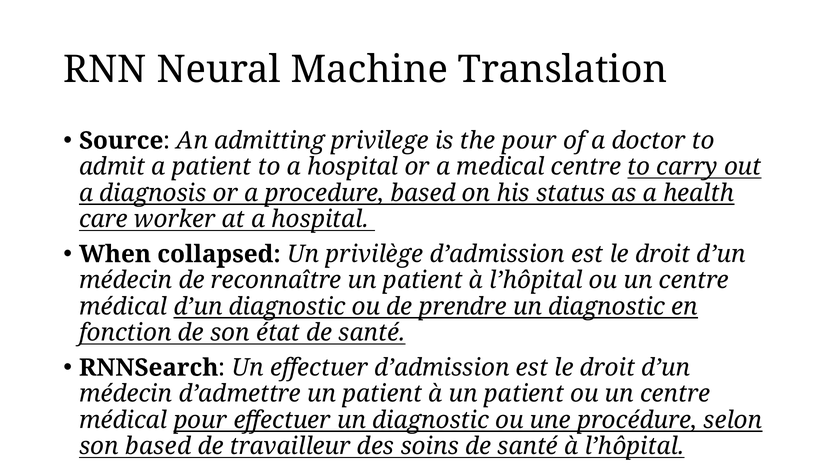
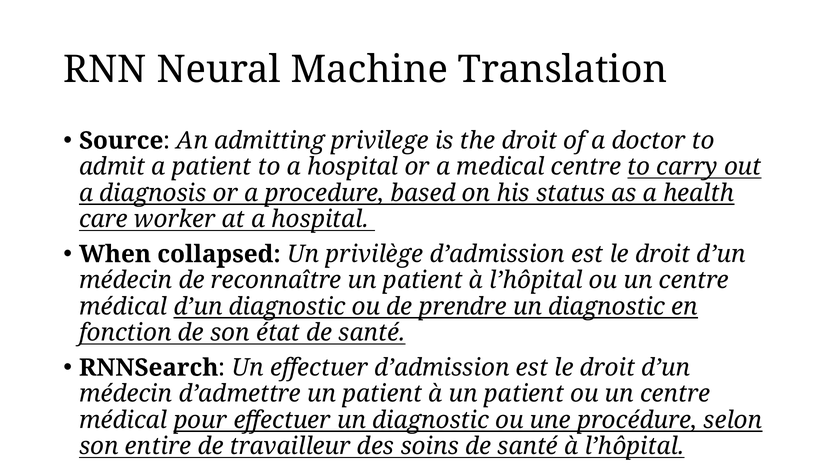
the pour: pour -> droit (529, 141)
son based: based -> entire (158, 446)
